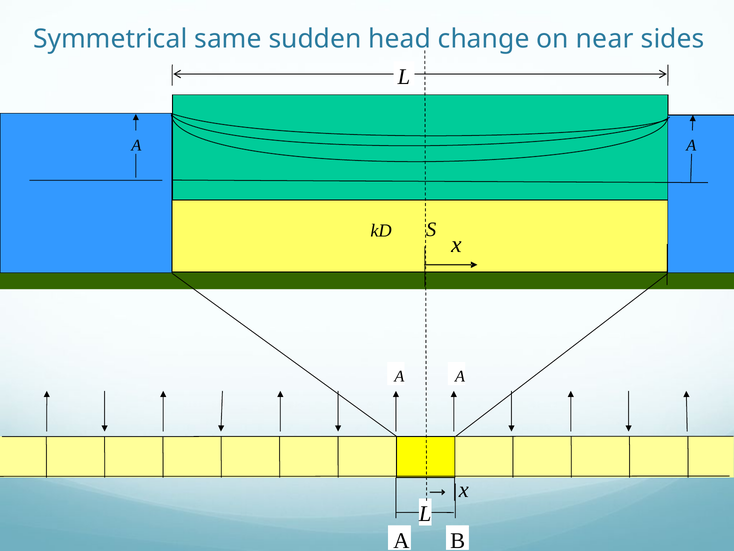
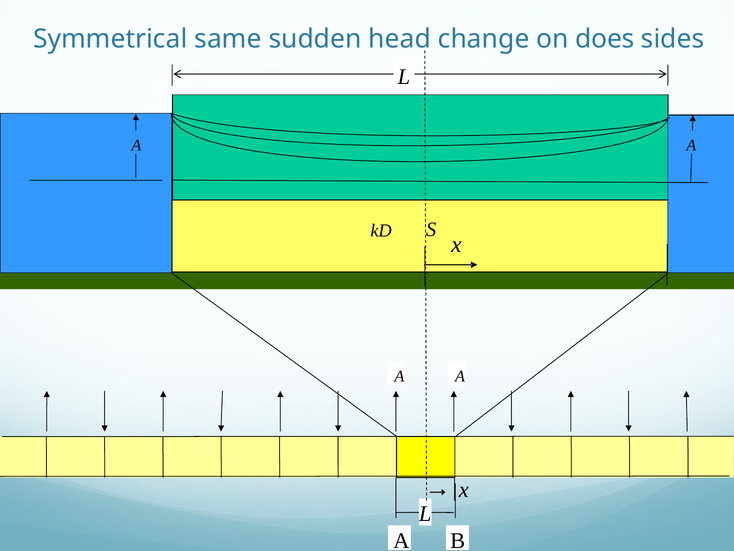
near: near -> does (605, 39)
